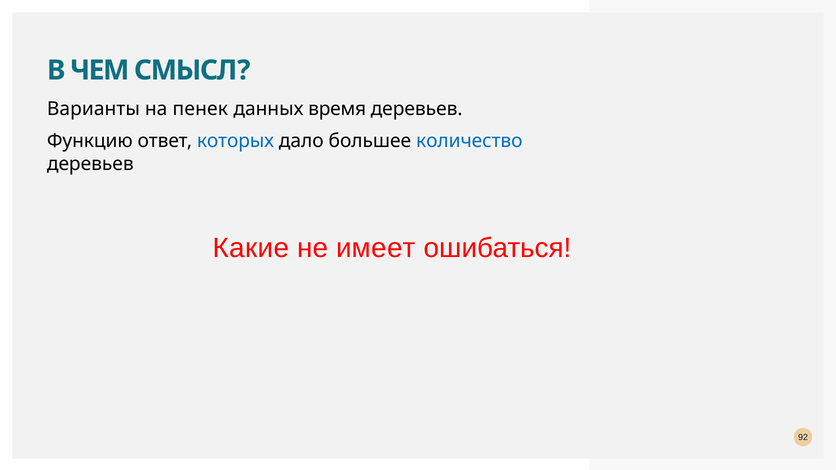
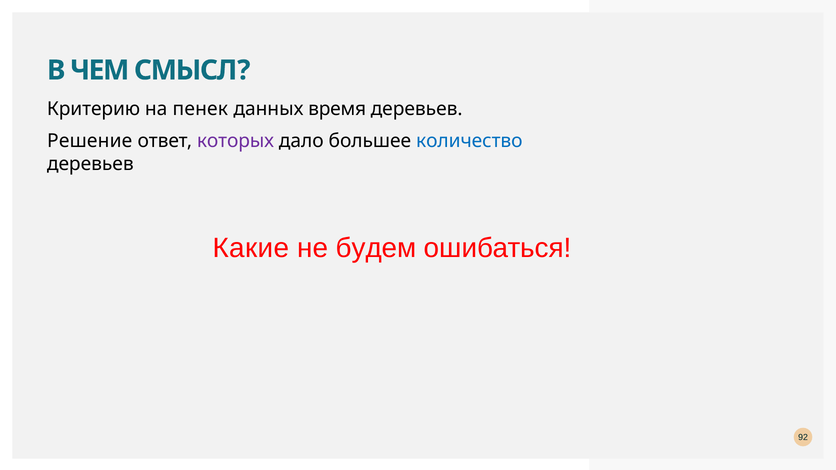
Варианты: Варианты -> Критерию (94, 109)
Функцию: Функцию -> Решение (90, 141)
которых colour: blue -> purple (235, 141)
имеет: имеет -> будем (376, 248)
